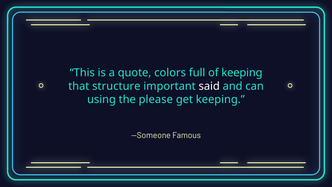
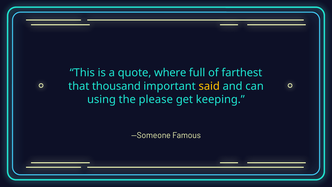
colors: colors -> where (170, 73)
of keeping: keeping -> farthest (242, 73)
structure: structure -> thousand (116, 86)
said colour: white -> yellow (209, 86)
